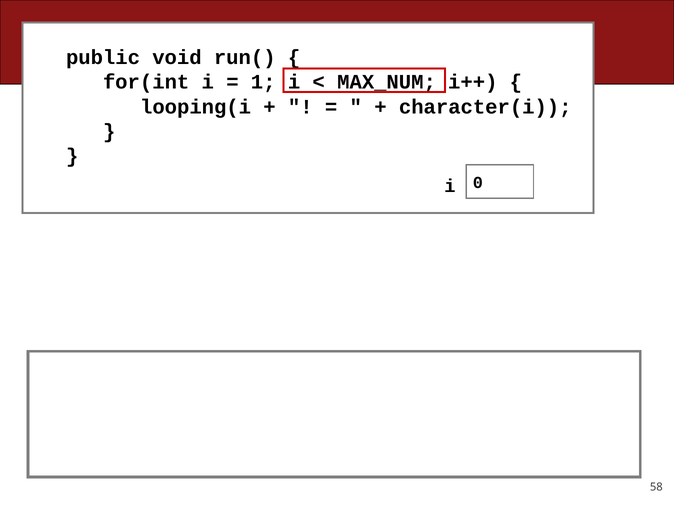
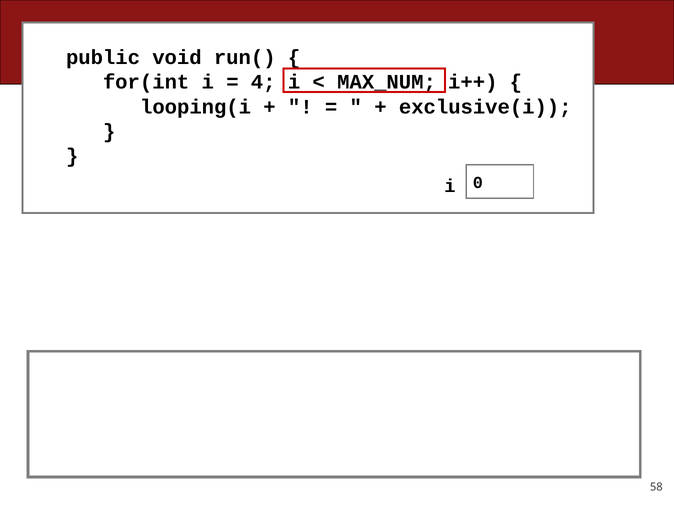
1: 1 -> 4 (263, 82)
character(i: character(i -> exclusive(i (485, 107)
